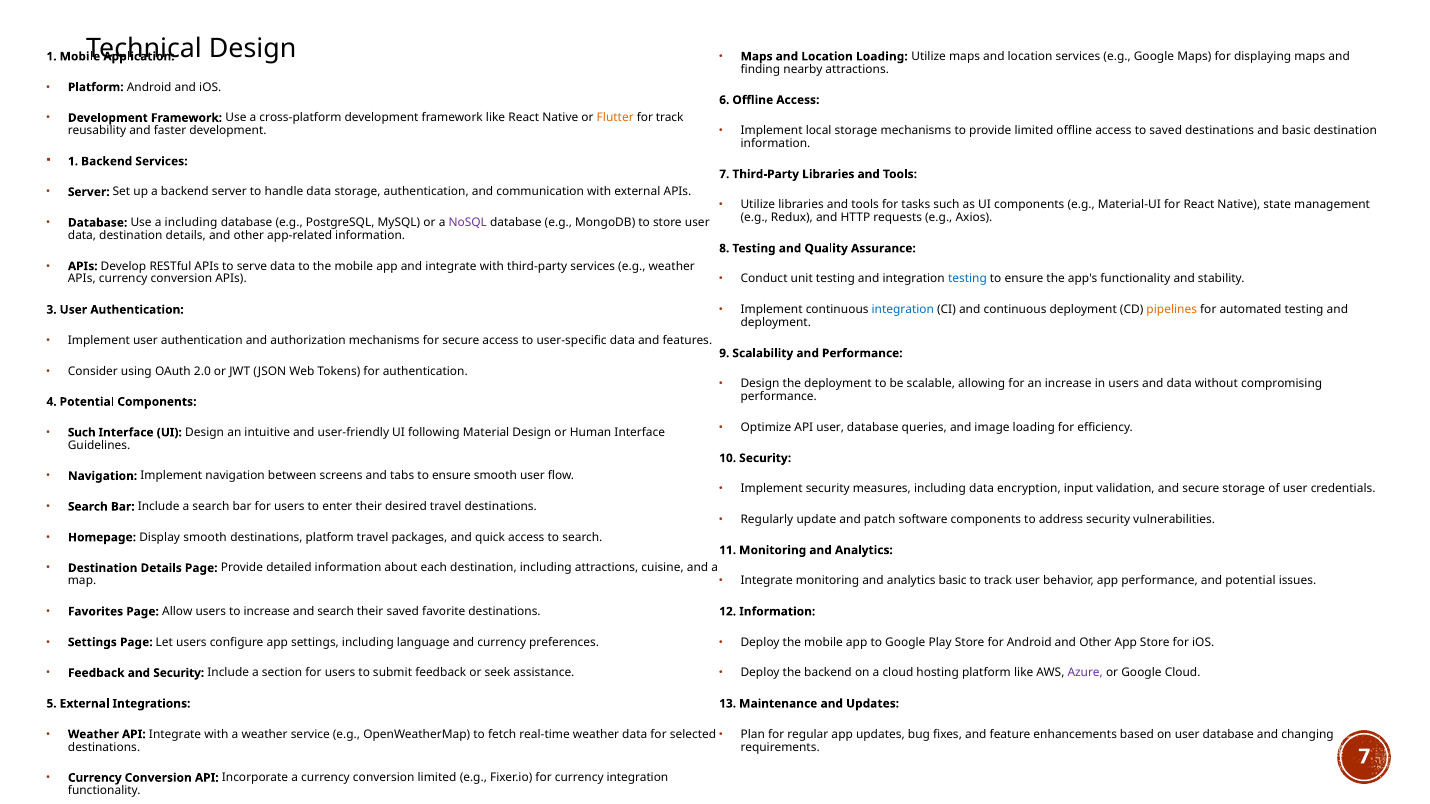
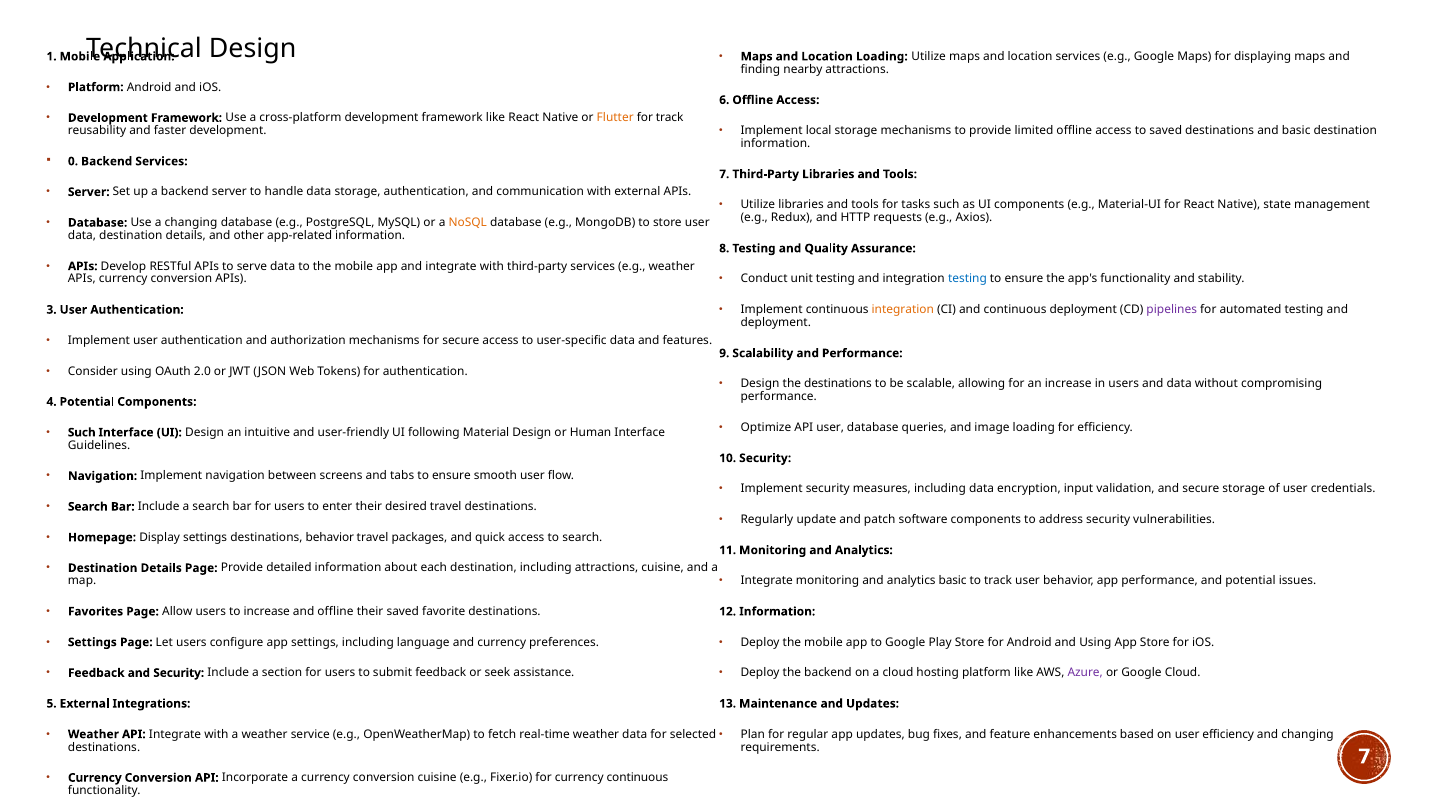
1: 1 -> 0 (73, 161)
a including: including -> changing (191, 223)
NoSQL colour: purple -> orange (468, 223)
integration colour: blue -> orange (903, 310)
pipelines colour: orange -> purple (1172, 310)
the deployment: deployment -> destinations (838, 384)
Display smooth: smooth -> settings (205, 538)
destinations platform: platform -> behavior (330, 538)
and search: search -> offline (336, 612)
Android and Other: Other -> Using (1095, 643)
on user database: database -> efficiency (1228, 735)
conversion limited: limited -> cuisine (437, 778)
currency integration: integration -> continuous (637, 778)
